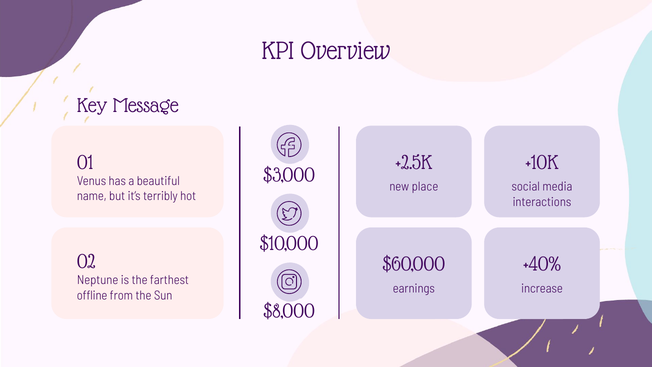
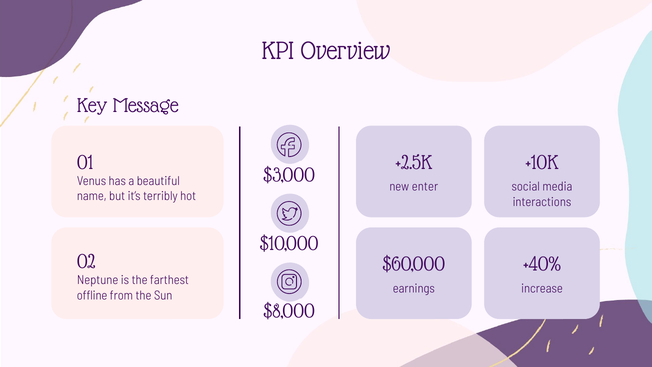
place: place -> enter (425, 187)
